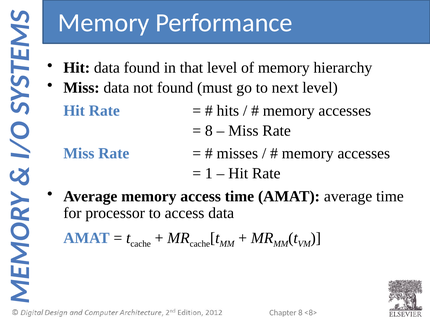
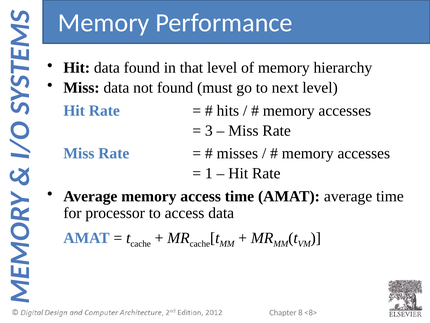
8: 8 -> 3 (209, 130)
